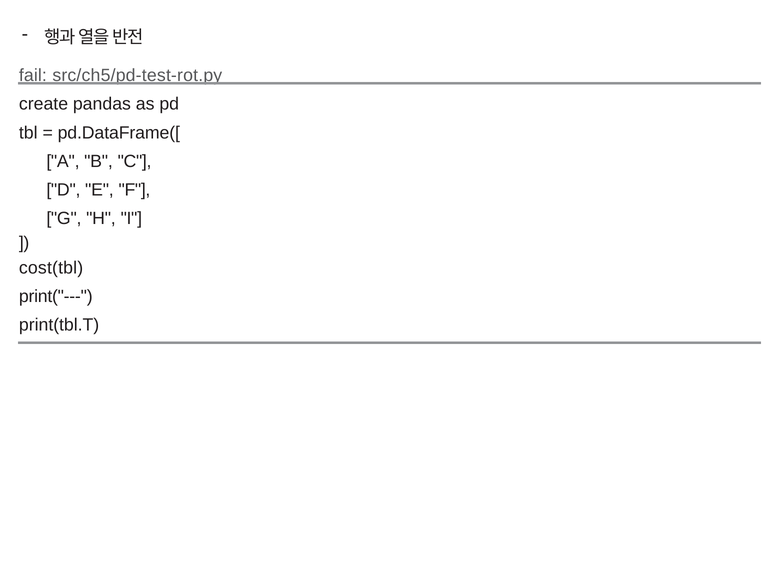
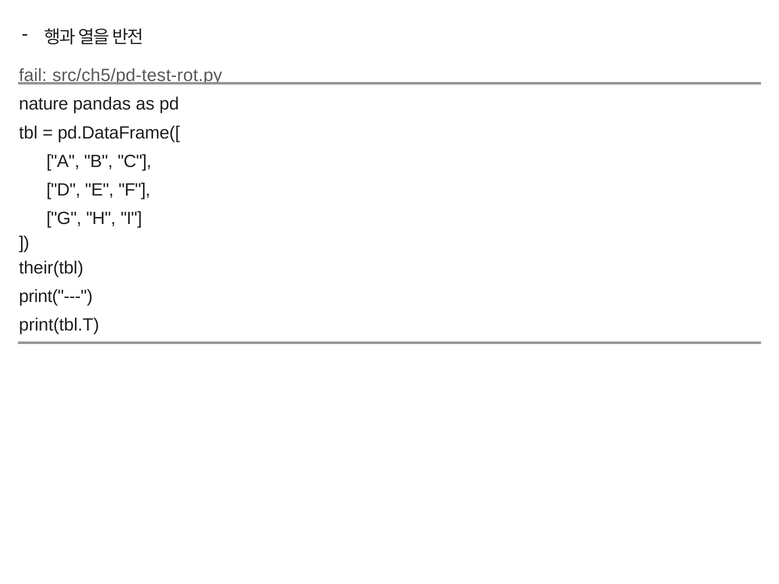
create: create -> nature (44, 104)
cost(tbl: cost(tbl -> their(tbl (51, 268)
